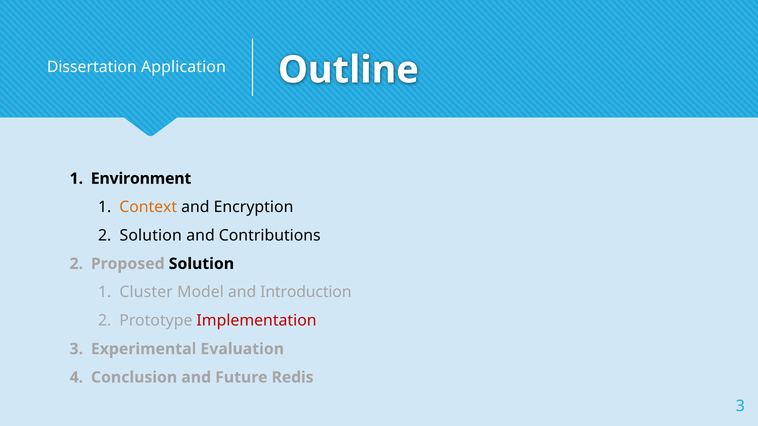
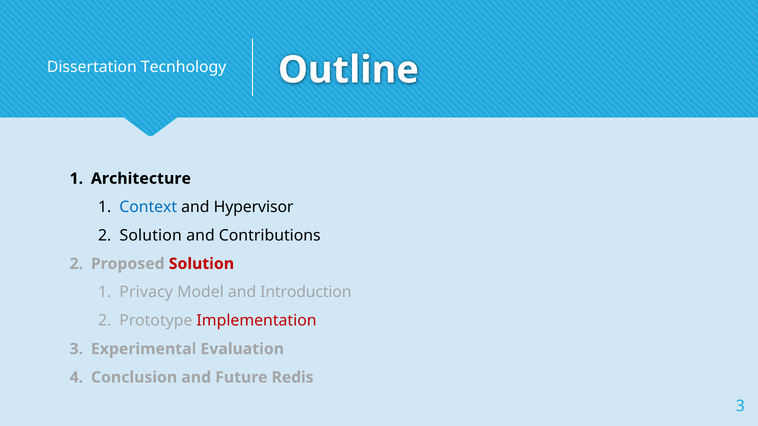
Application: Application -> Tecnhology (184, 67)
Environment: Environment -> Architecture (141, 179)
Context colour: orange -> blue (148, 207)
Encryption: Encryption -> Hypervisor (254, 207)
Solution colour: black -> red (201, 264)
Cluster: Cluster -> Privacy (146, 292)
